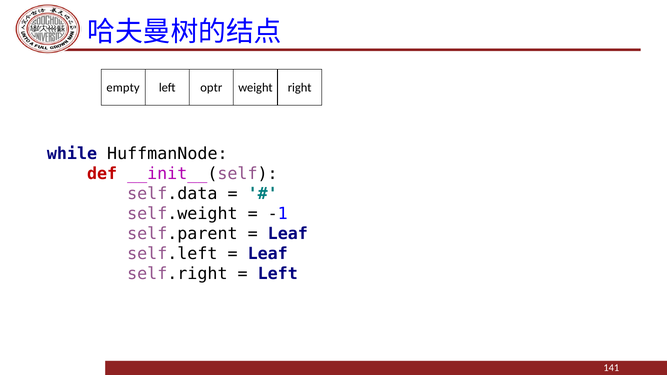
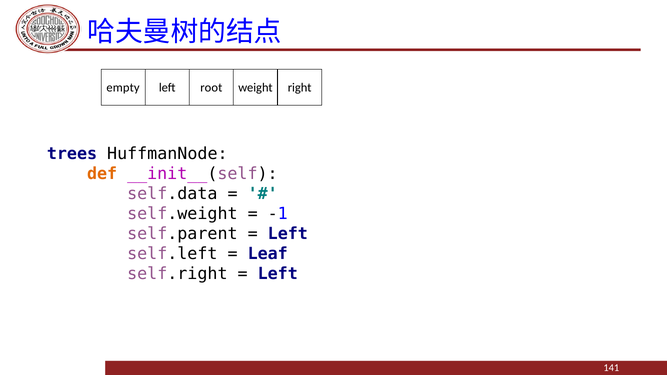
optr: optr -> root (211, 88)
while: while -> trees (72, 154)
def colour: red -> orange (102, 174)
Leaf: Leaf -> Left (288, 234)
